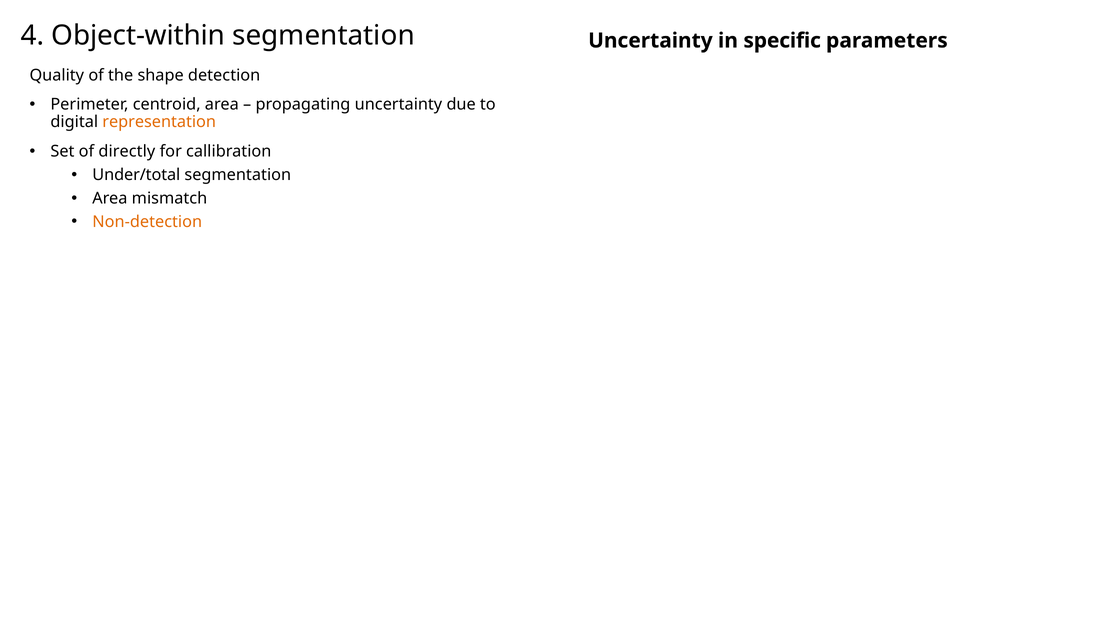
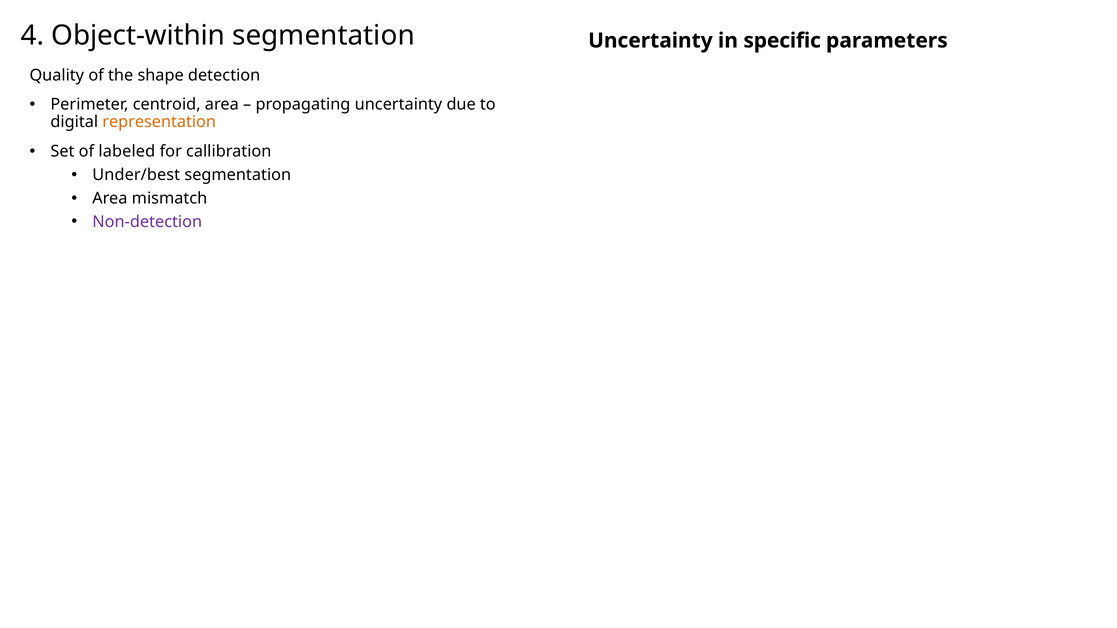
directly: directly -> labeled (127, 151)
Under/total: Under/total -> Under/best (136, 175)
Non-detection colour: orange -> purple (147, 222)
